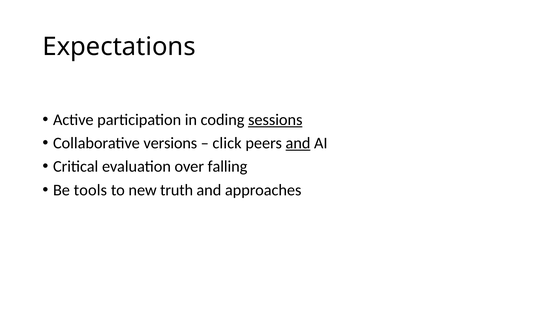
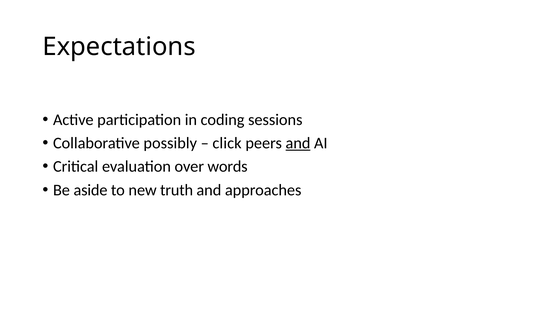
sessions underline: present -> none (275, 120)
versions: versions -> possibly (170, 143)
falling: falling -> words (228, 166)
tools: tools -> aside (91, 190)
